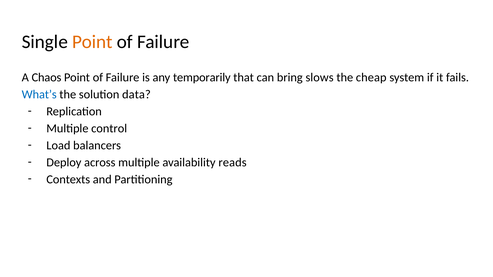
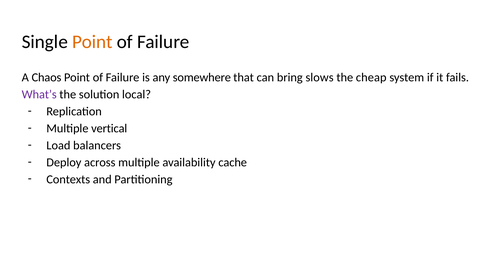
temporarily: temporarily -> somewhere (202, 78)
What’s colour: blue -> purple (39, 95)
data: data -> local (136, 95)
control: control -> vertical (109, 129)
reads: reads -> cache (233, 163)
